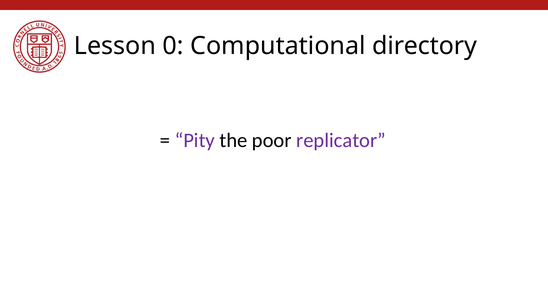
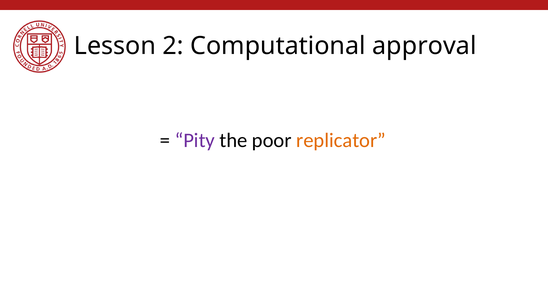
0: 0 -> 2 (173, 46)
directory: directory -> approval (424, 46)
replicator colour: purple -> orange (341, 141)
